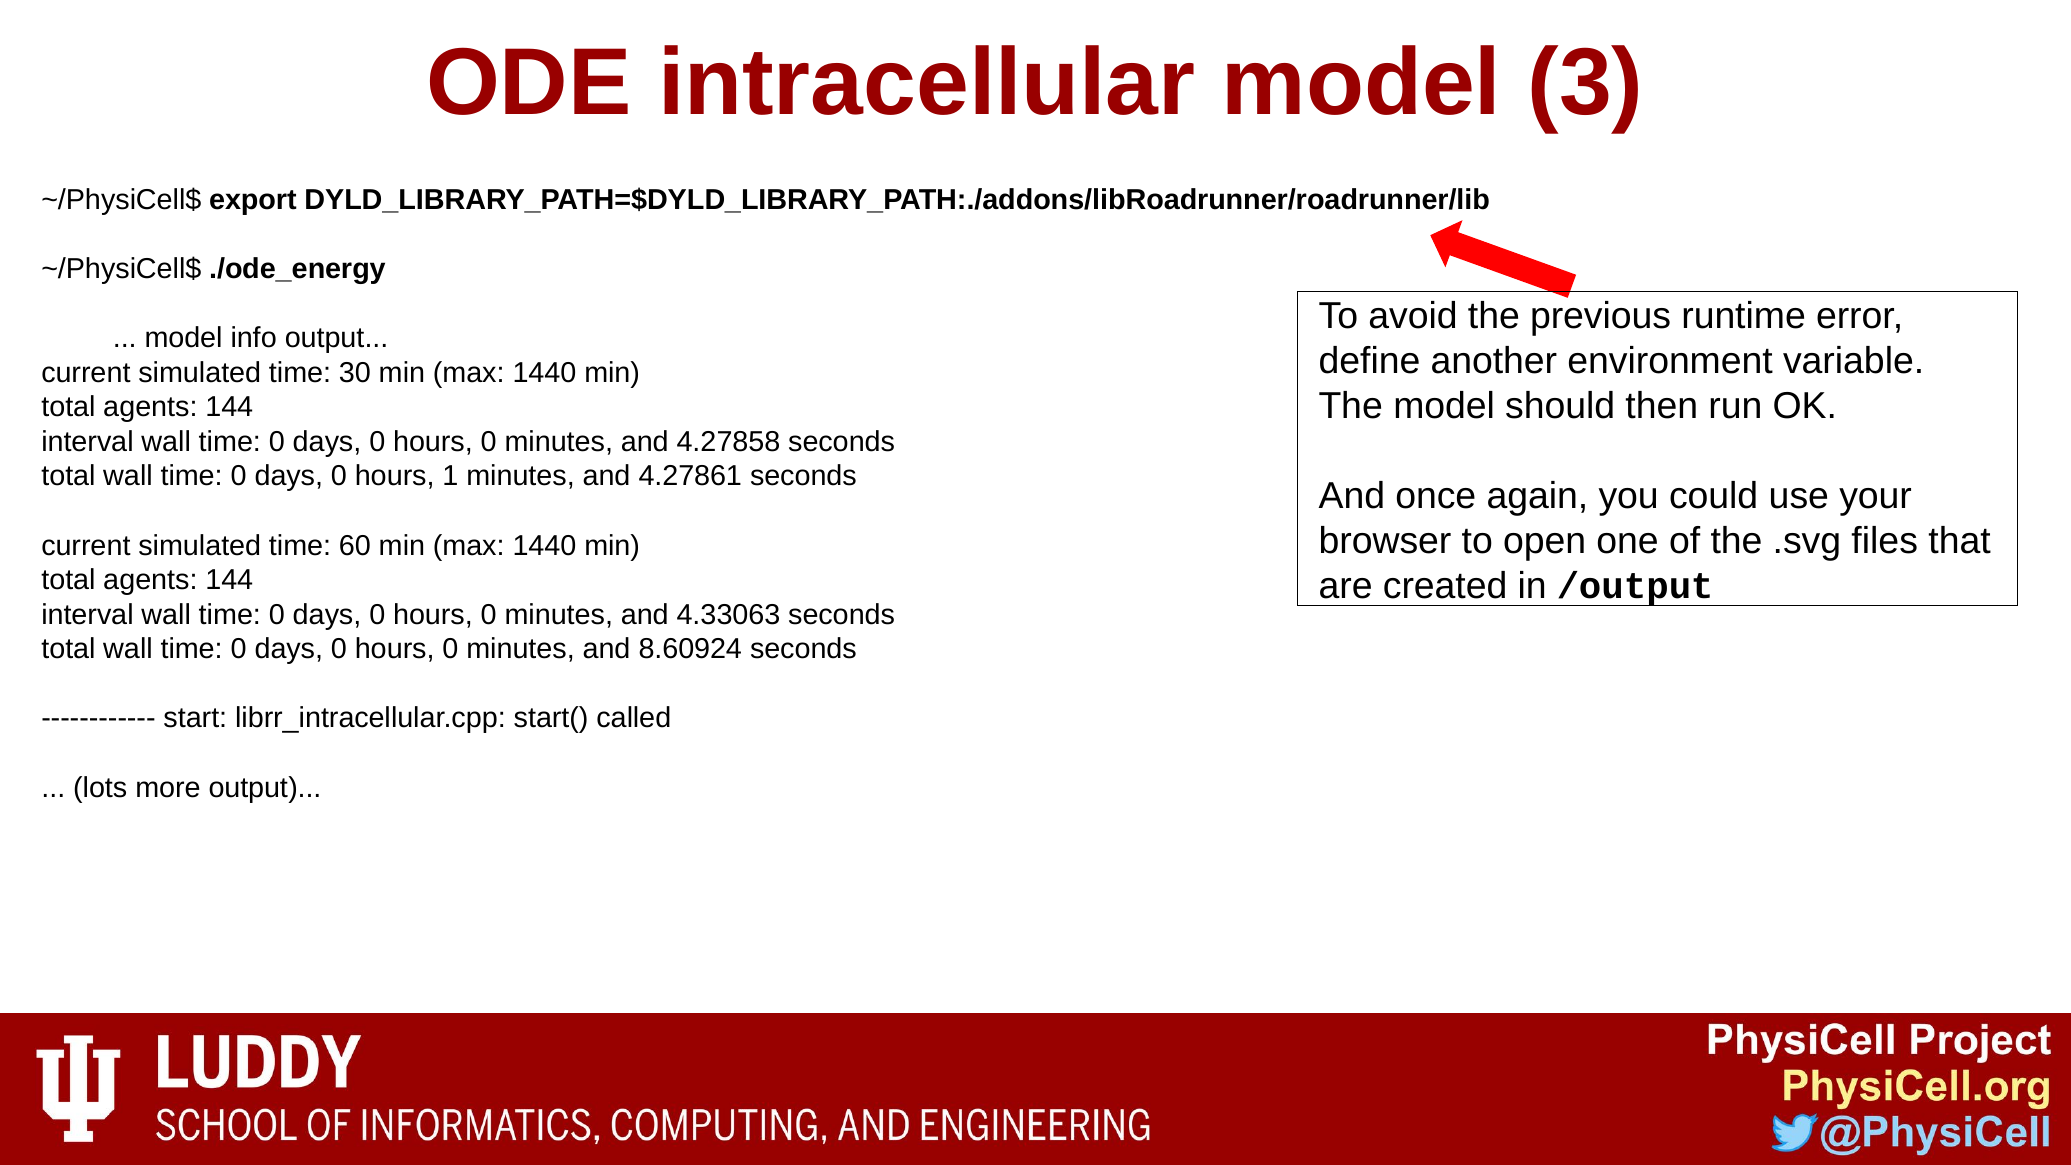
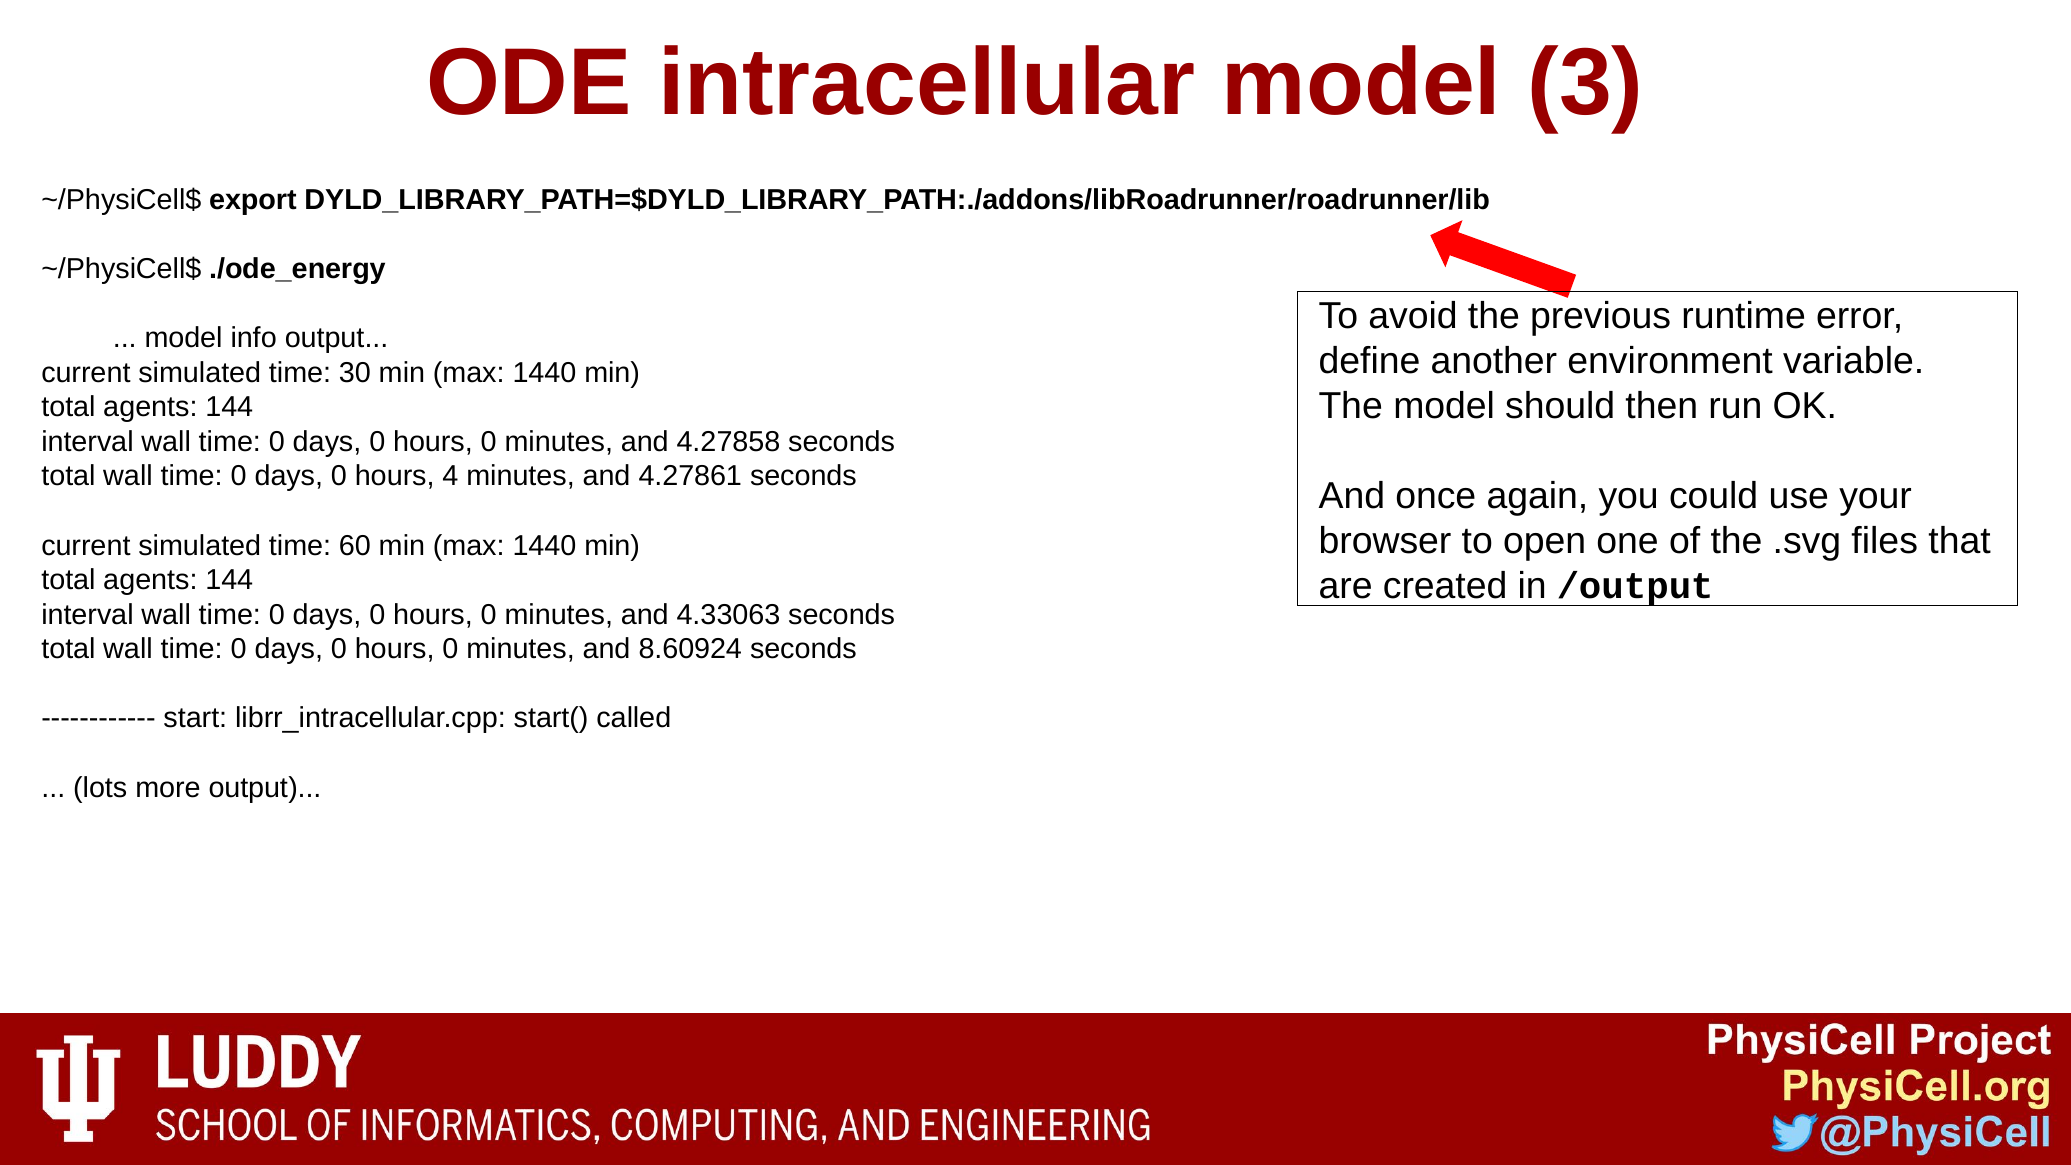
1: 1 -> 4 (450, 476)
